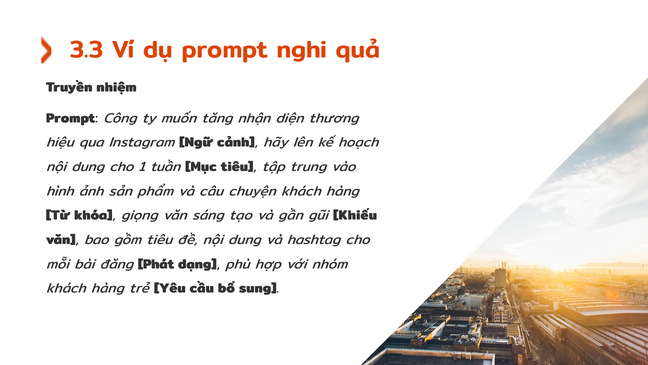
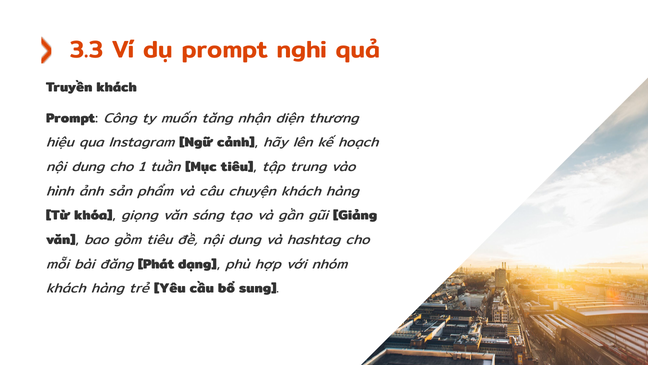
Truyền nhiệm: nhiệm -> khách (117, 87)
Khiếu: Khiếu -> Giảng (355, 215)
